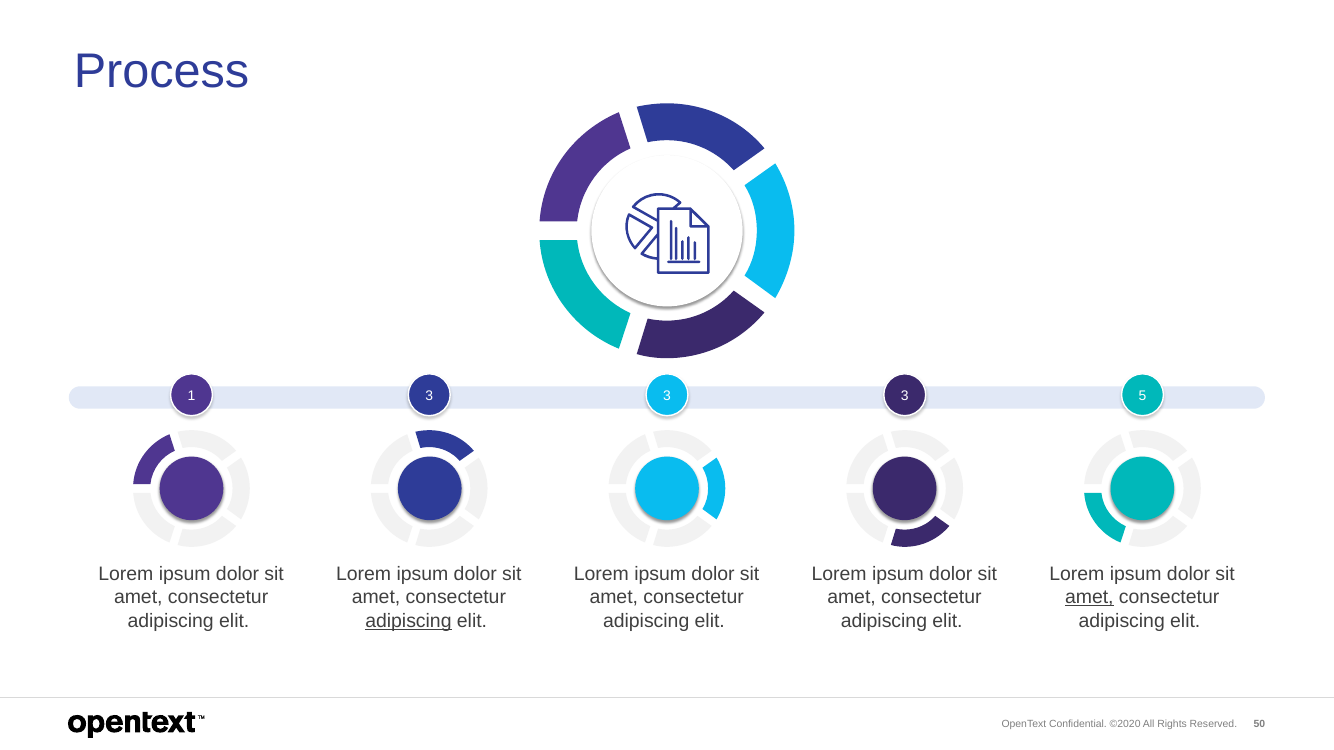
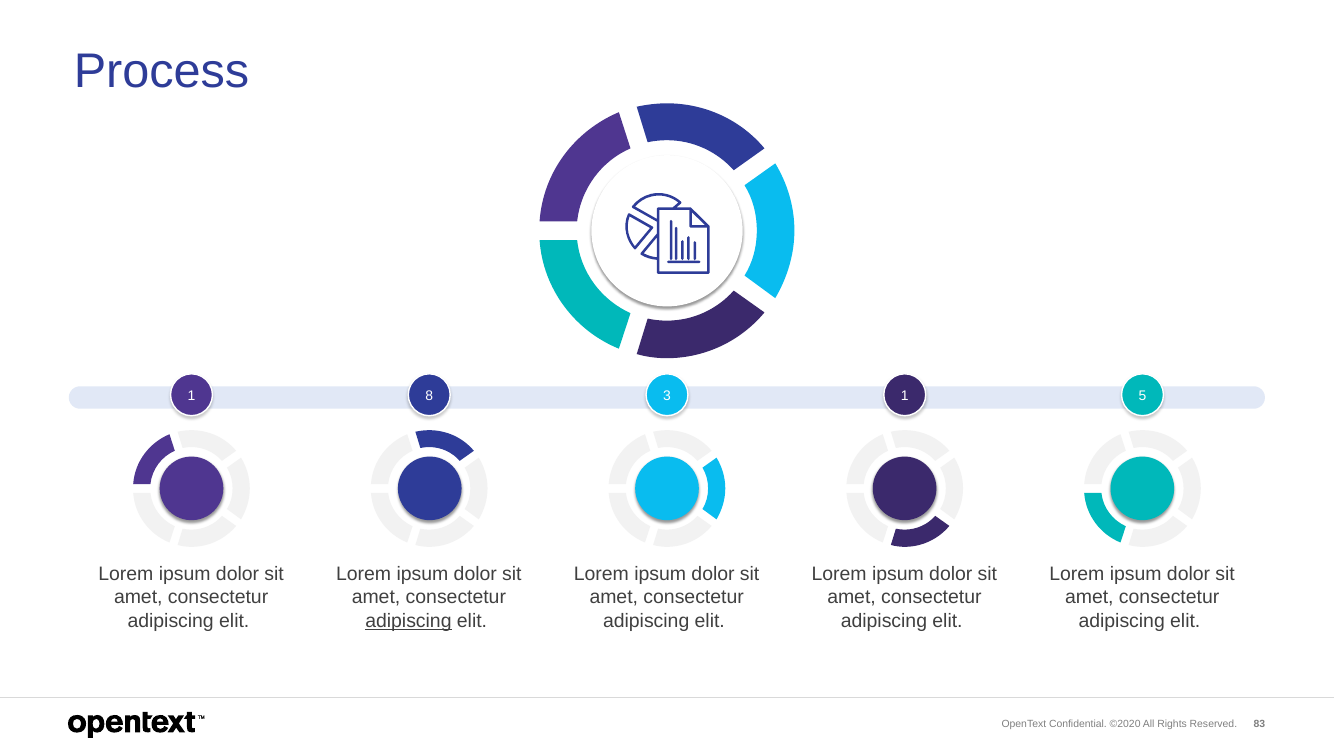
1 3: 3 -> 8 (429, 396)
3: 3 -> 1 (905, 396)
amet underline: present -> none (1089, 598)
50: 50 -> 83 (1260, 725)
